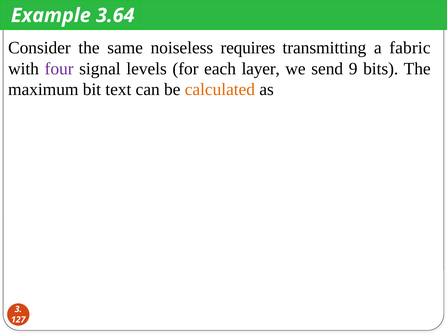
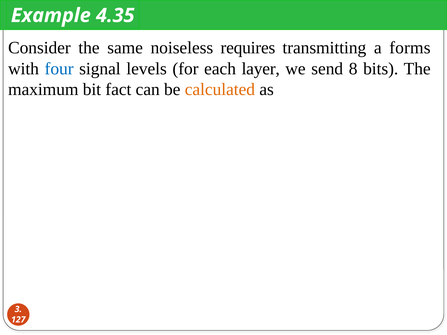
3.64: 3.64 -> 4.35 (115, 16)
fabric: fabric -> forms (410, 48)
four colour: purple -> blue (59, 69)
9: 9 -> 8 (353, 69)
text: text -> fact (118, 90)
